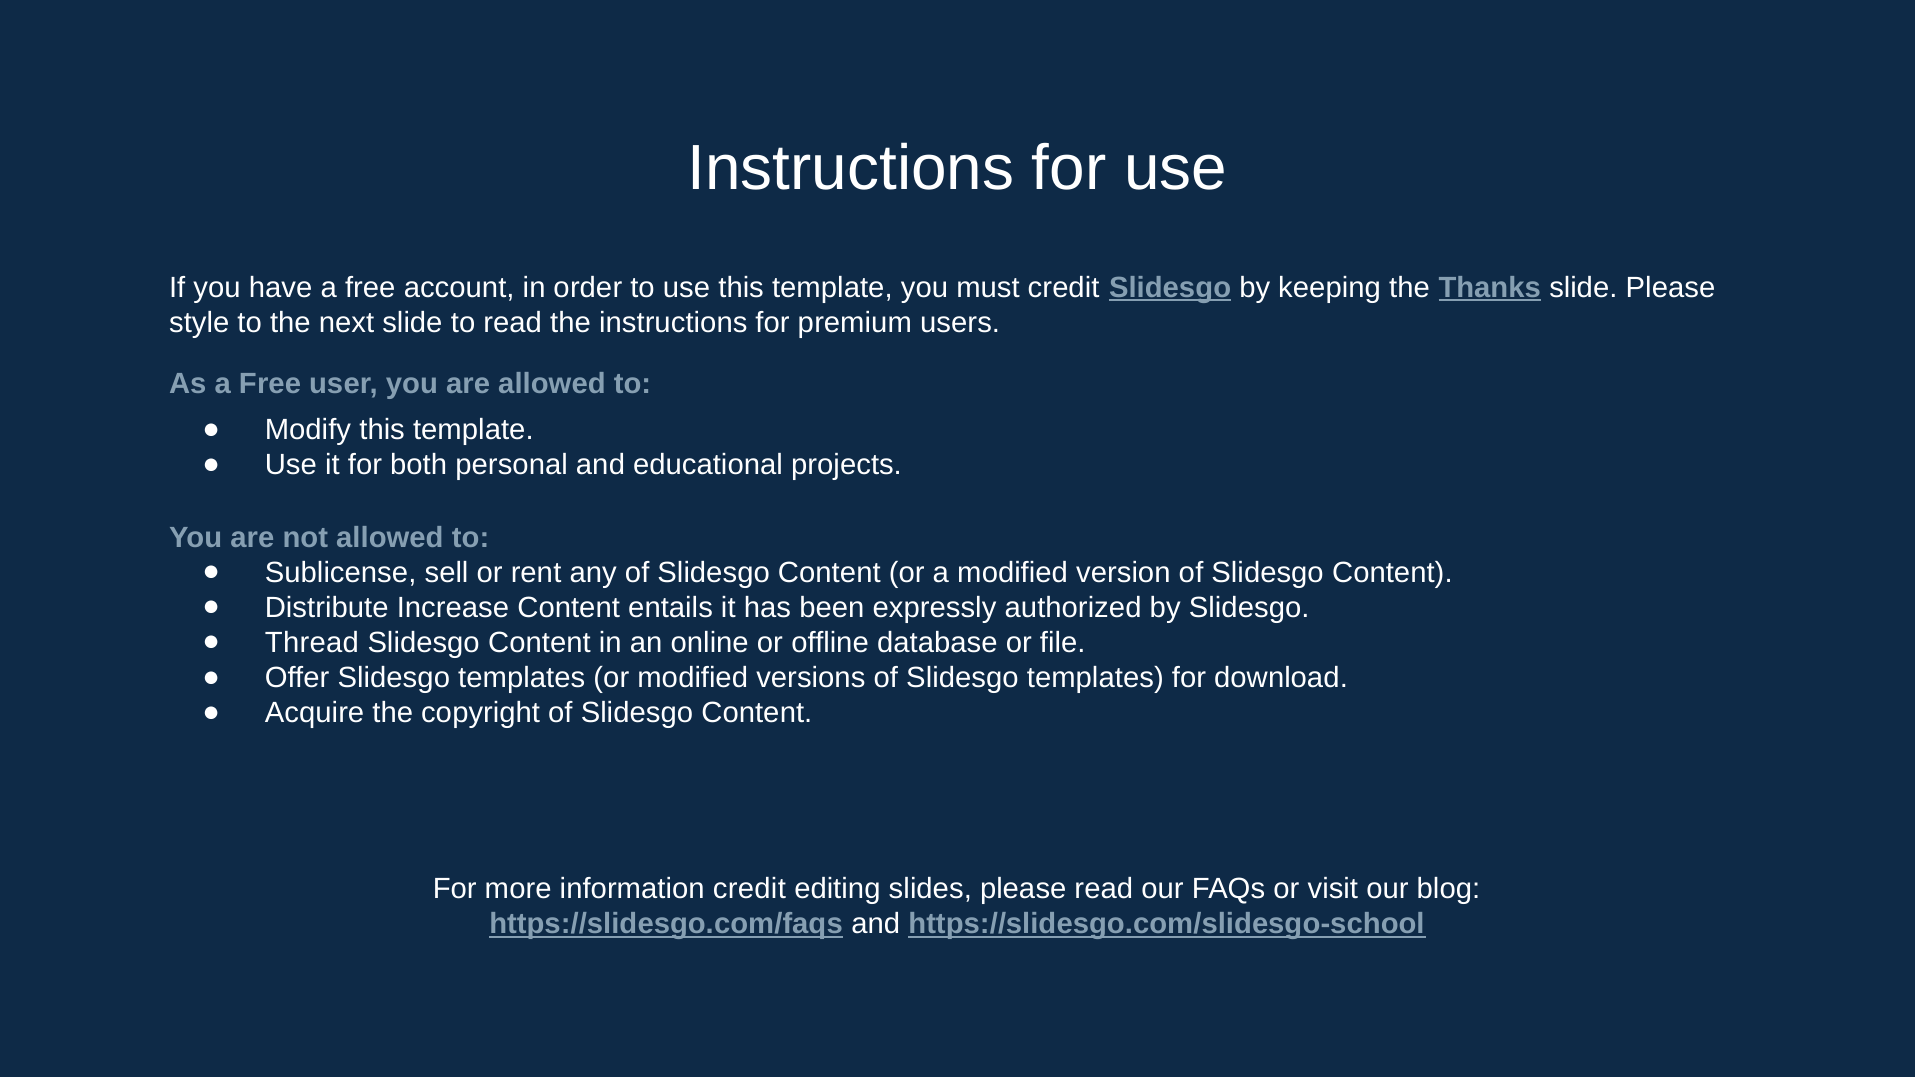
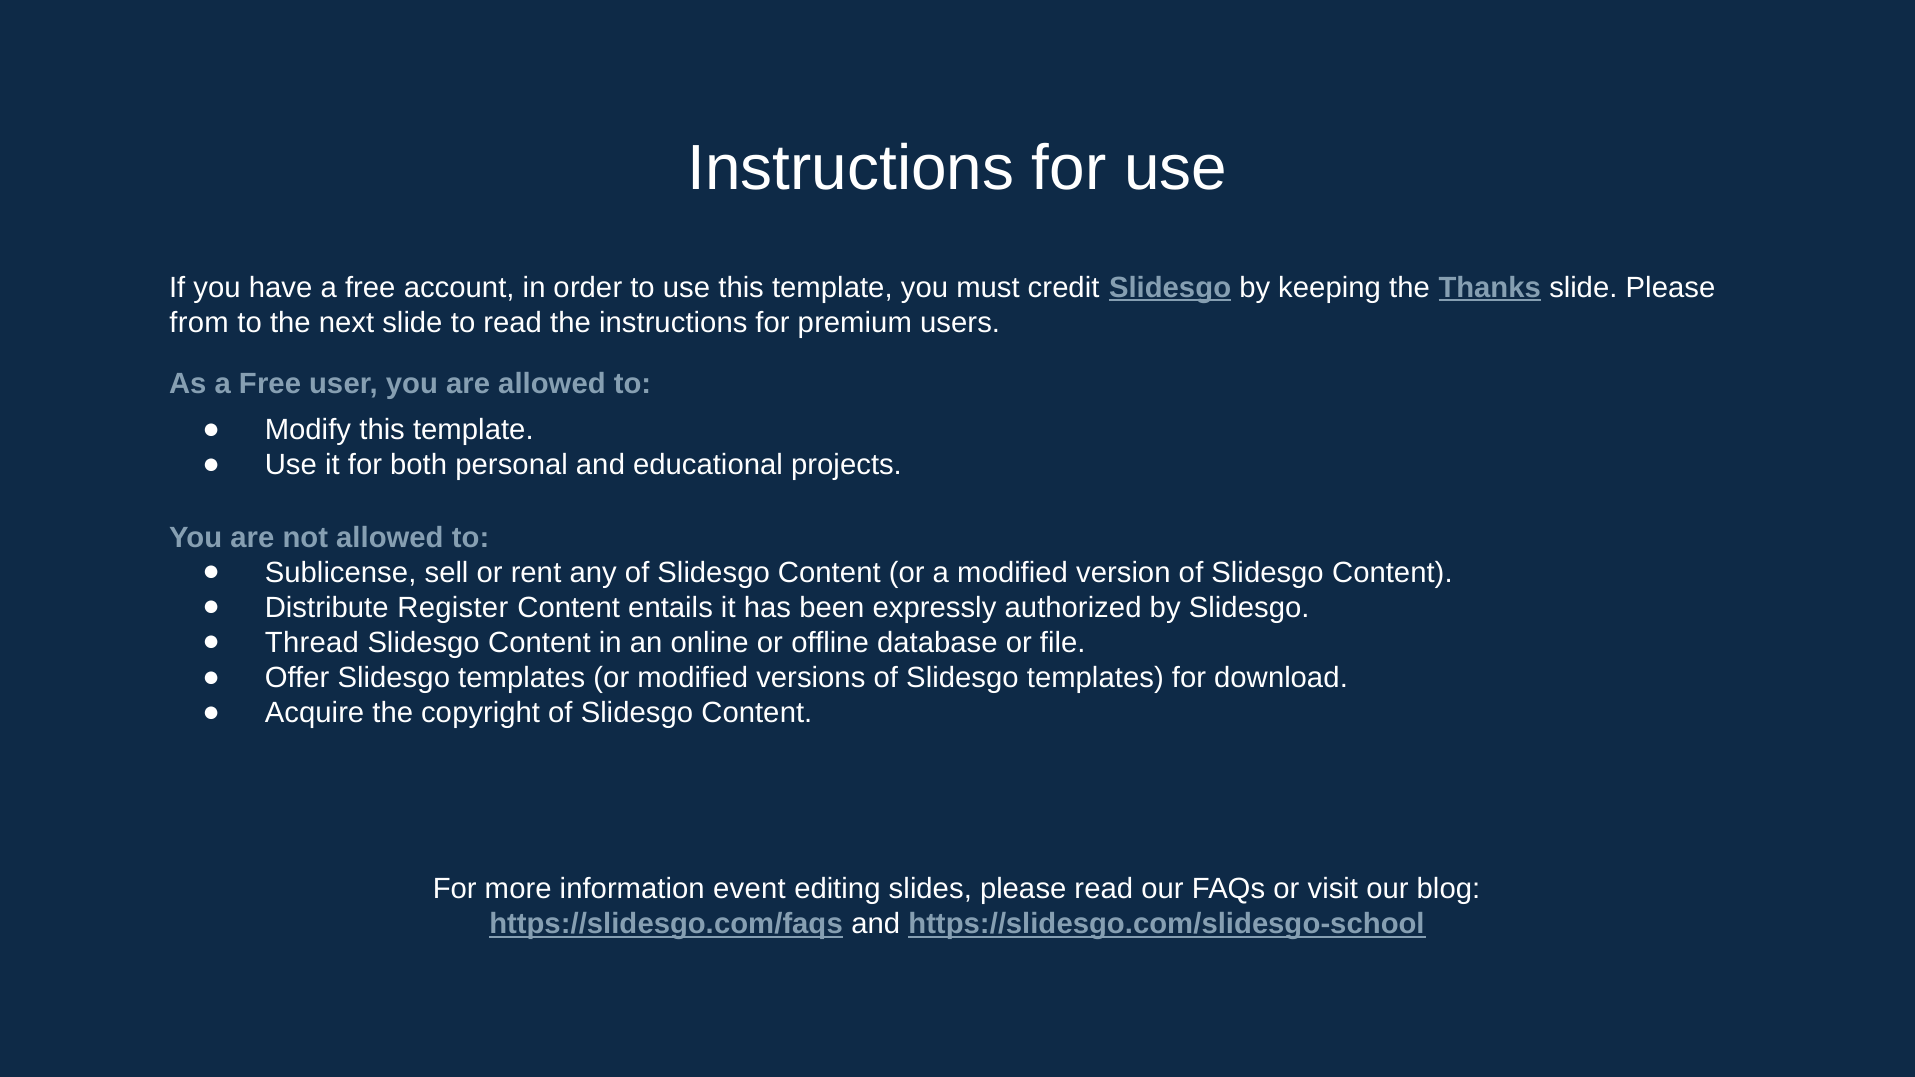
style: style -> from (199, 323)
Increase: Increase -> Register (453, 608)
information credit: credit -> event (749, 889)
